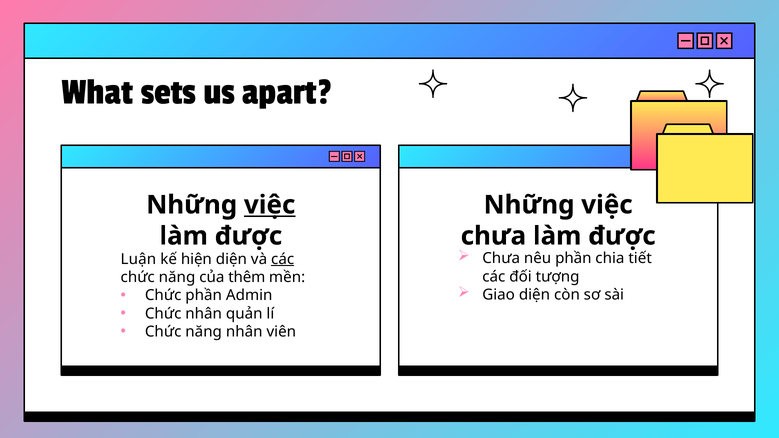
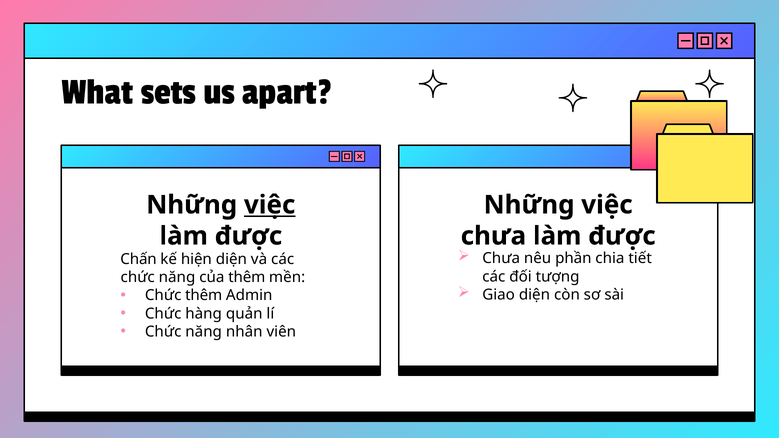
Luận: Luận -> Chấn (139, 259)
các underline: present -> none (283, 259)
Chức phần: phần -> thêm (204, 296)
Chức nhân: nhân -> hàng (204, 314)
